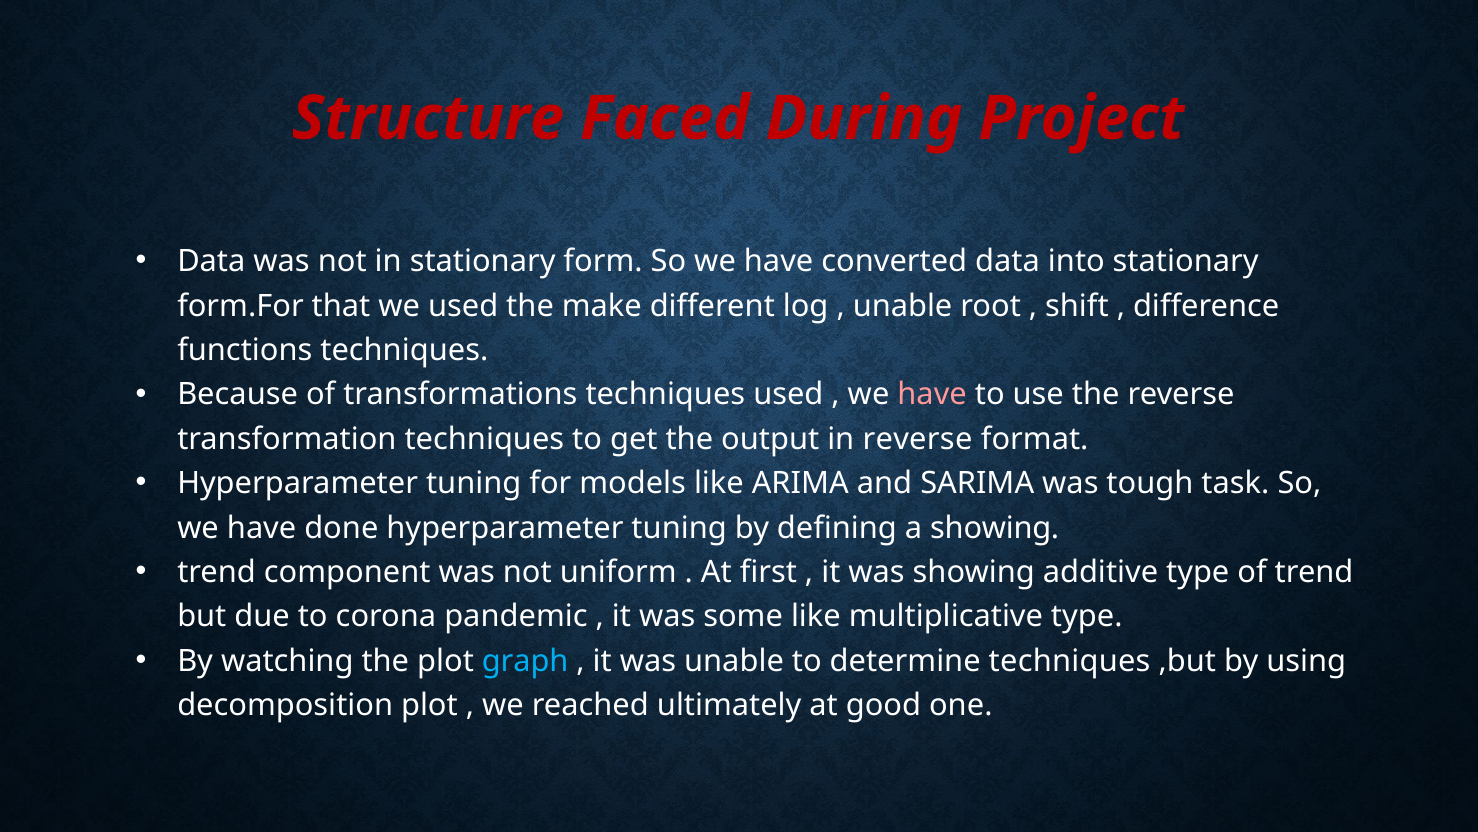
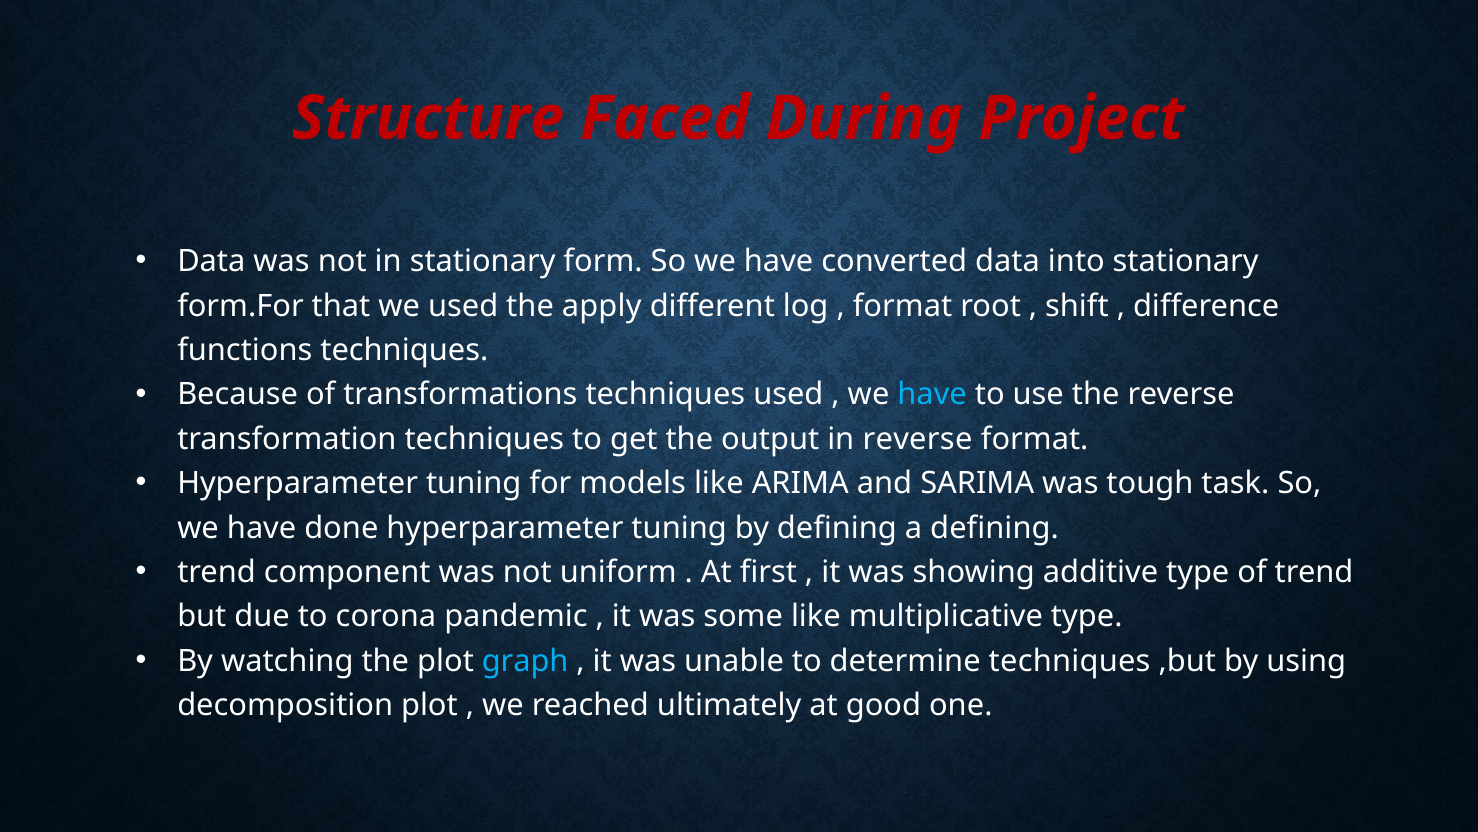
make: make -> apply (602, 306)
unable: unable -> format (903, 306)
have colour: pink -> light blue (932, 394)
a showing: showing -> defining (995, 528)
